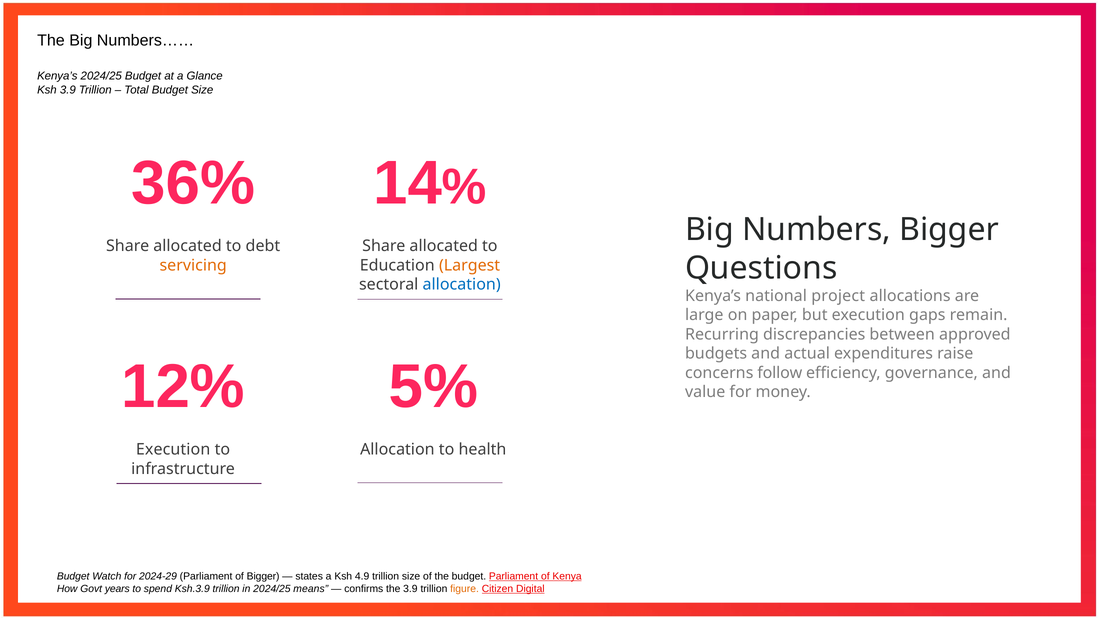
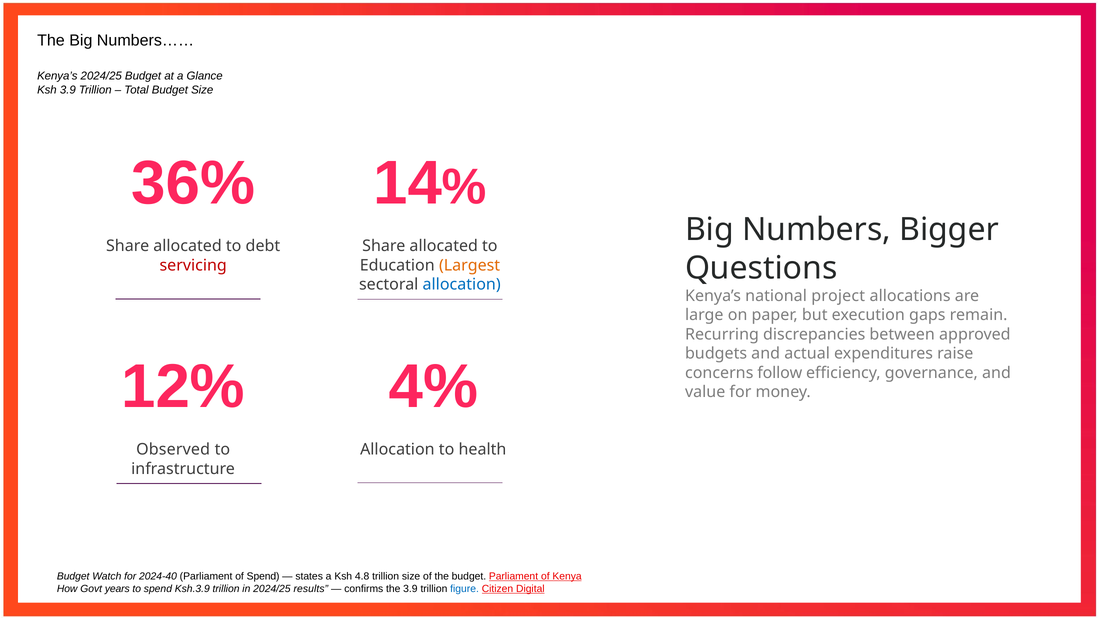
servicing colour: orange -> red (193, 265)
5%: 5% -> 4% (433, 387)
Execution: Execution -> Observed (173, 450)
2024-29: 2024-29 -> 2024-40 (158, 576)
of Bigger: Bigger -> Spend (263, 576)
4.9: 4.9 -> 4.8 (362, 576)
means: means -> results (311, 589)
figure colour: orange -> blue (465, 589)
